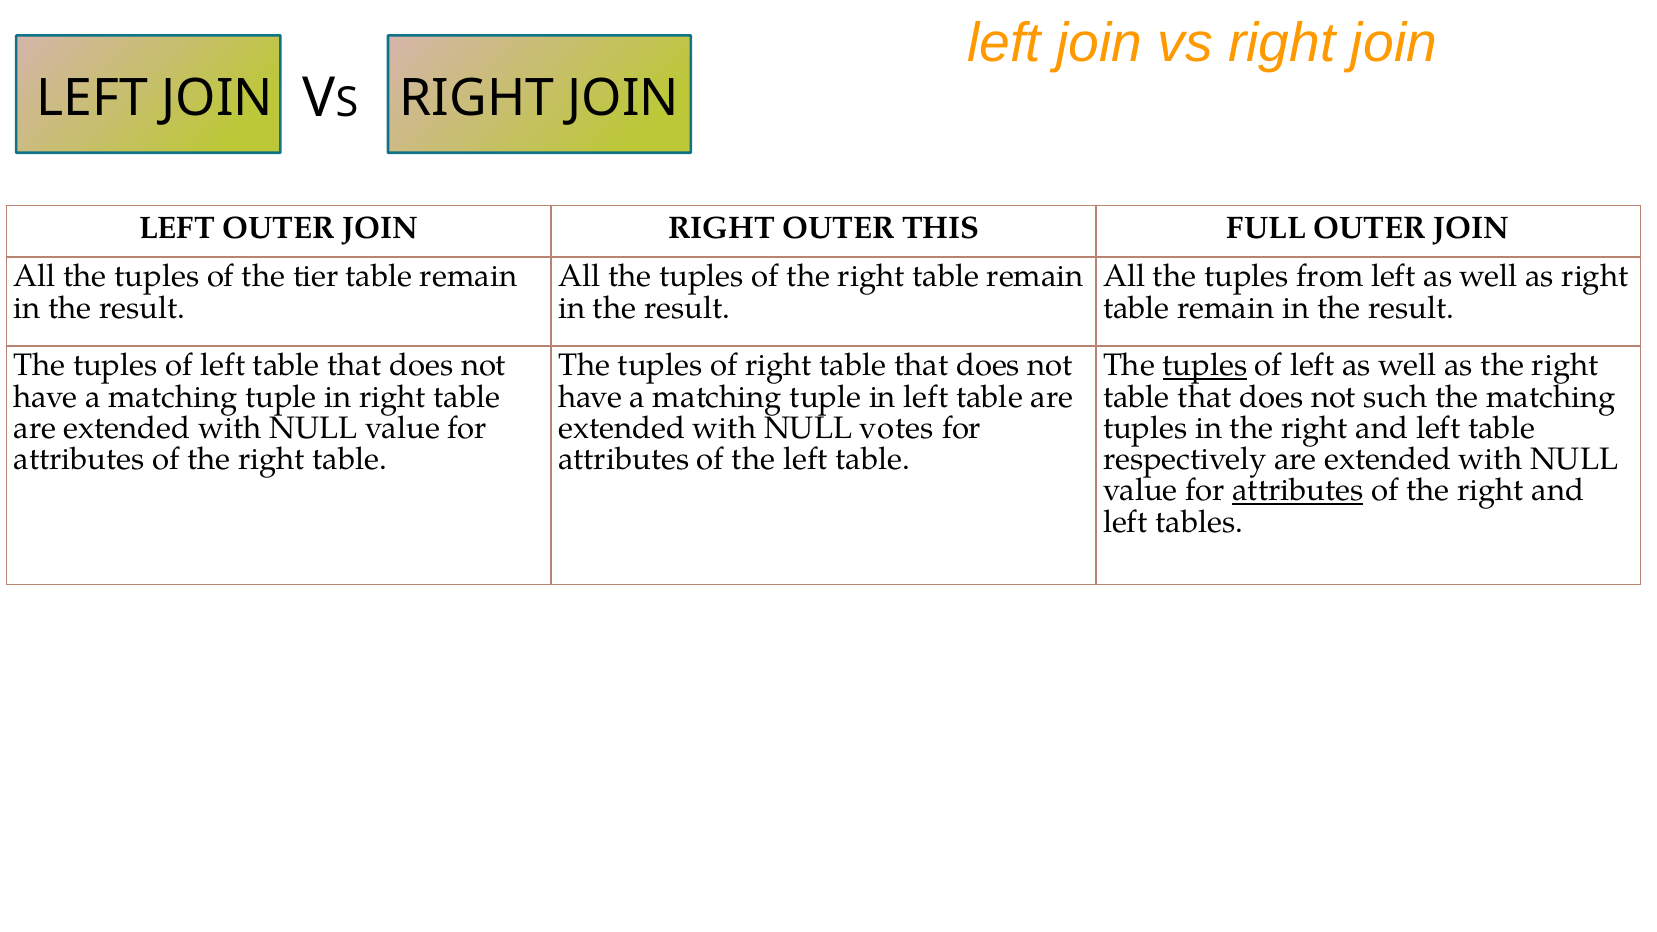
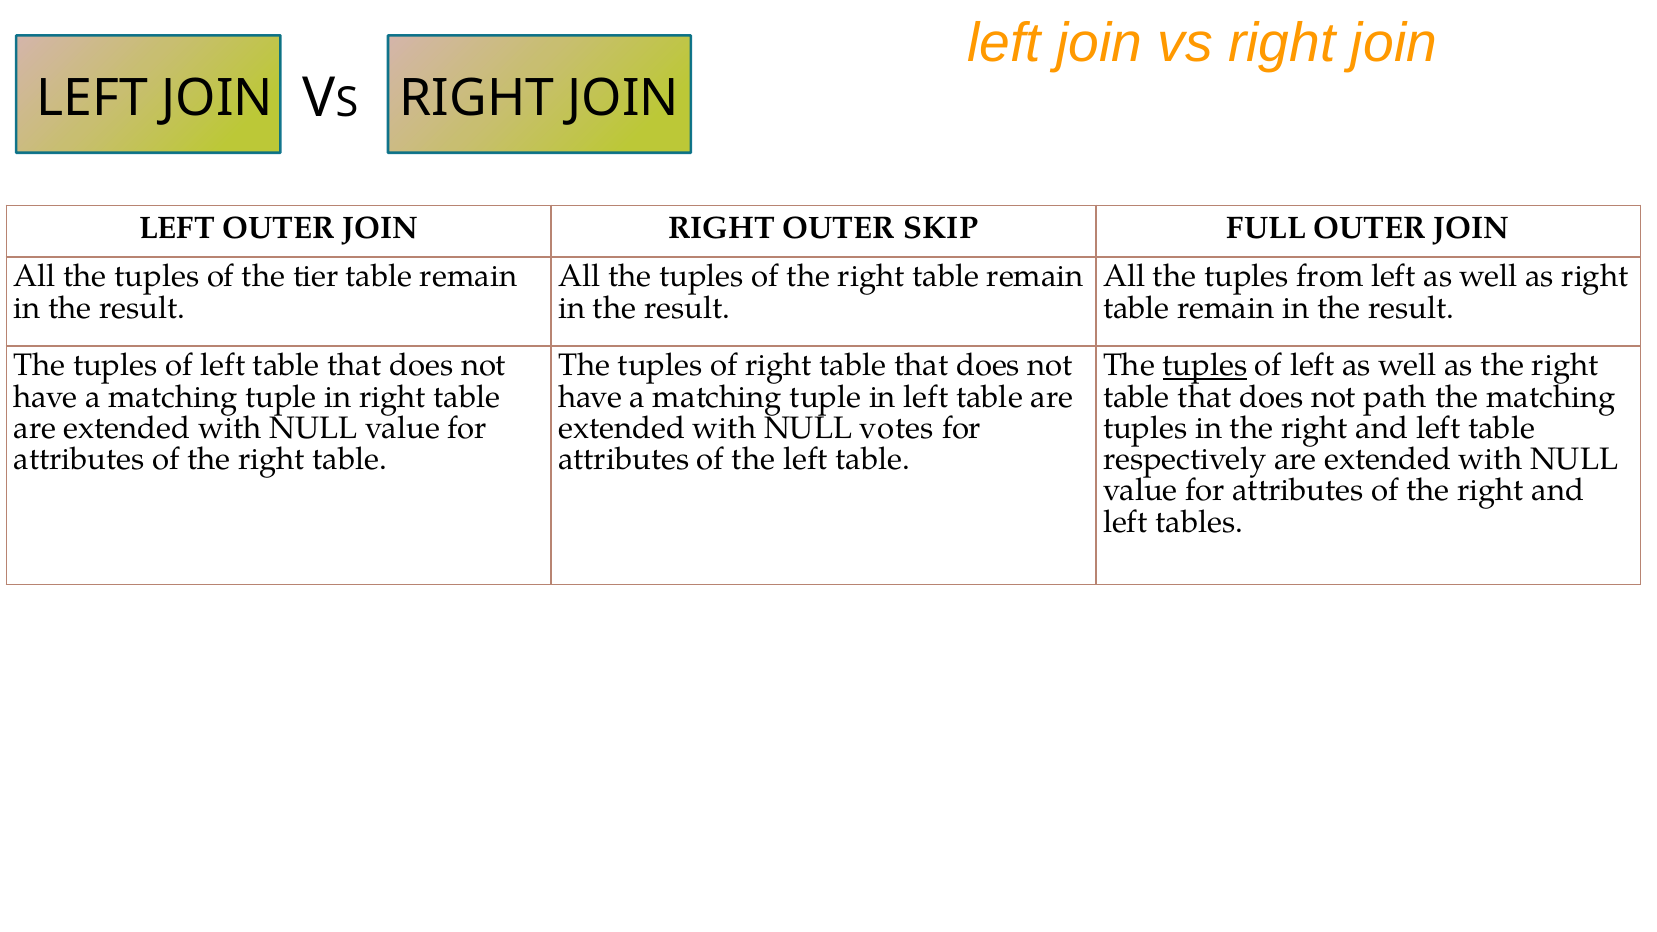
THIS: THIS -> SKIP (941, 228)
such: such -> path (1395, 397)
attributes underline: present -> none (1298, 491)
